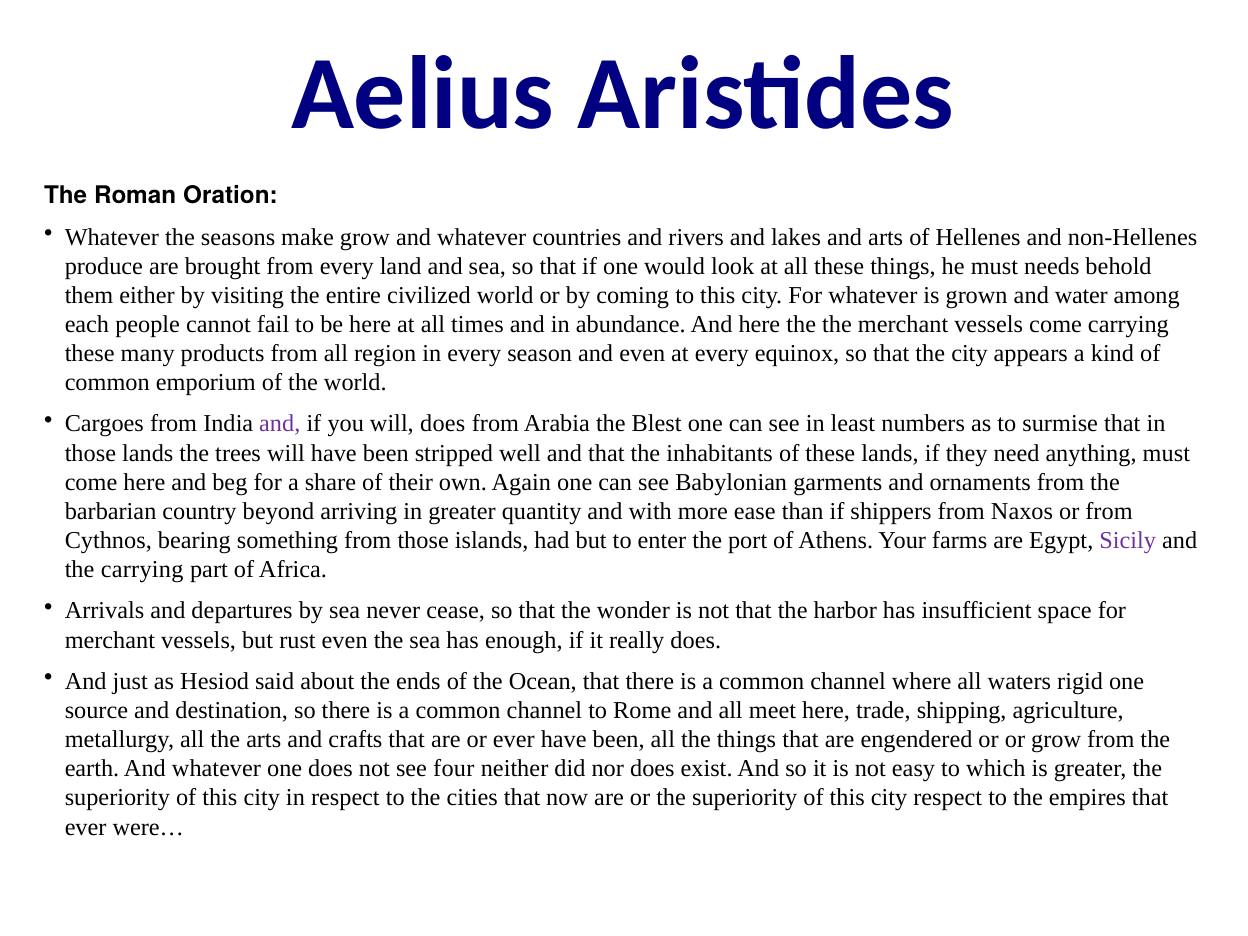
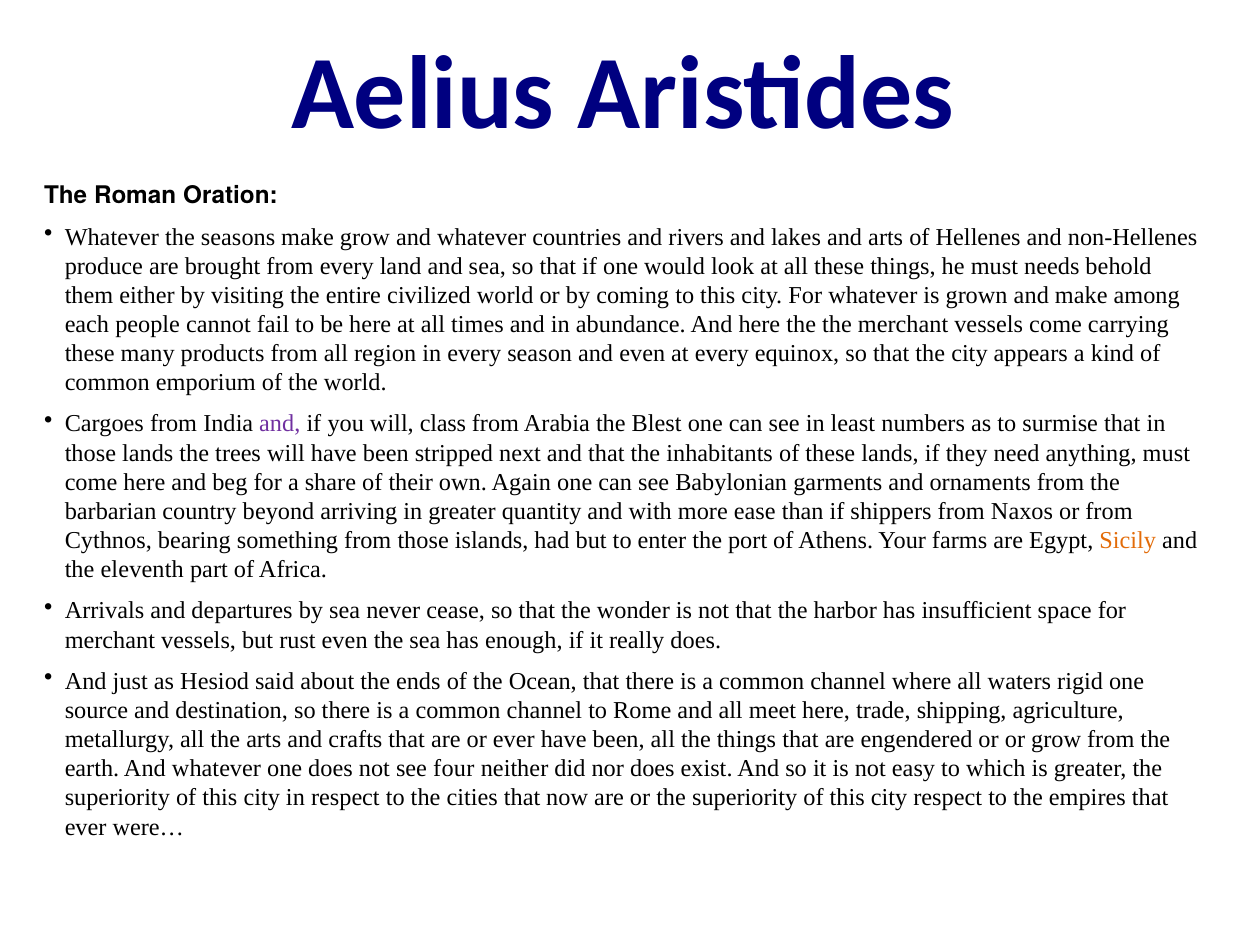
and water: water -> make (1081, 295)
will does: does -> class (443, 424)
well: well -> next (520, 453)
Sicily colour: purple -> orange (1128, 541)
the carrying: carrying -> eleventh (142, 570)
